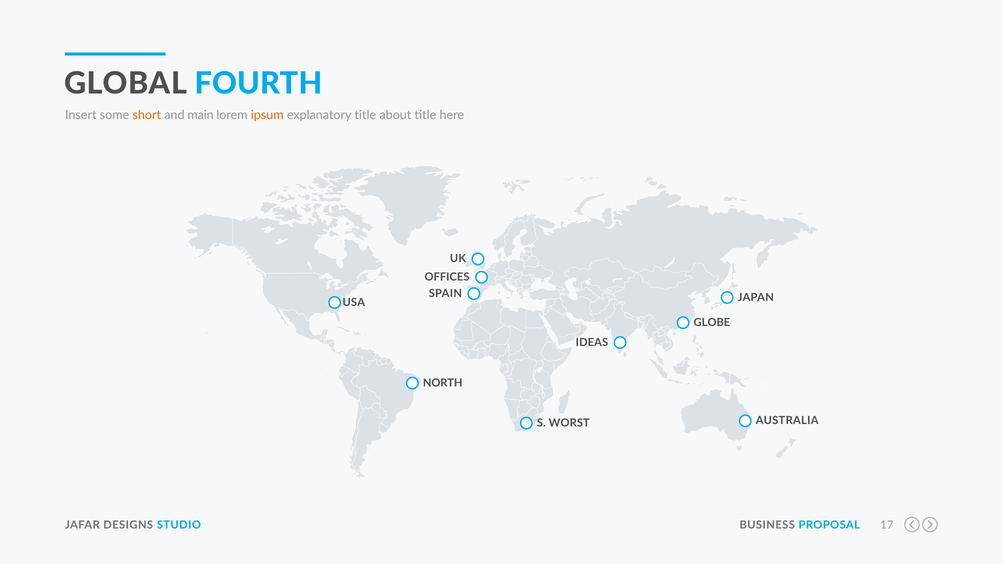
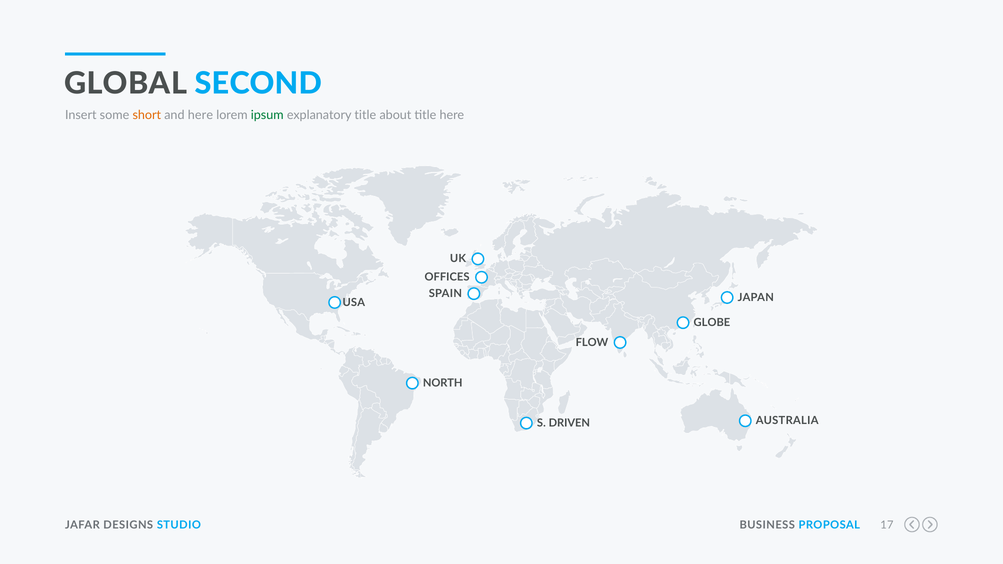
FOURTH: FOURTH -> SECOND (259, 84)
and main: main -> here (200, 115)
ipsum colour: orange -> green (267, 115)
IDEAS: IDEAS -> FLOW (592, 342)
WORST: WORST -> DRIVEN (569, 423)
